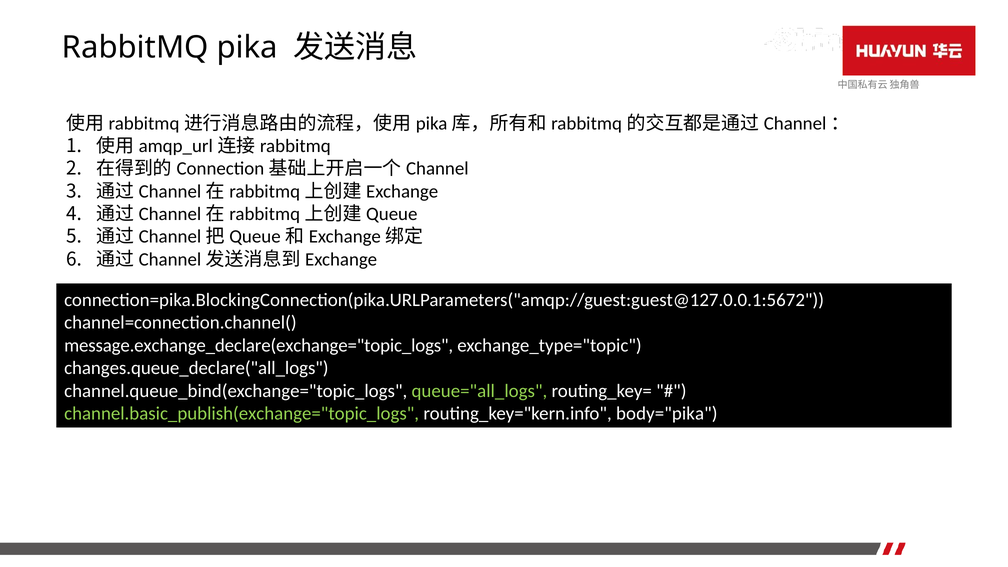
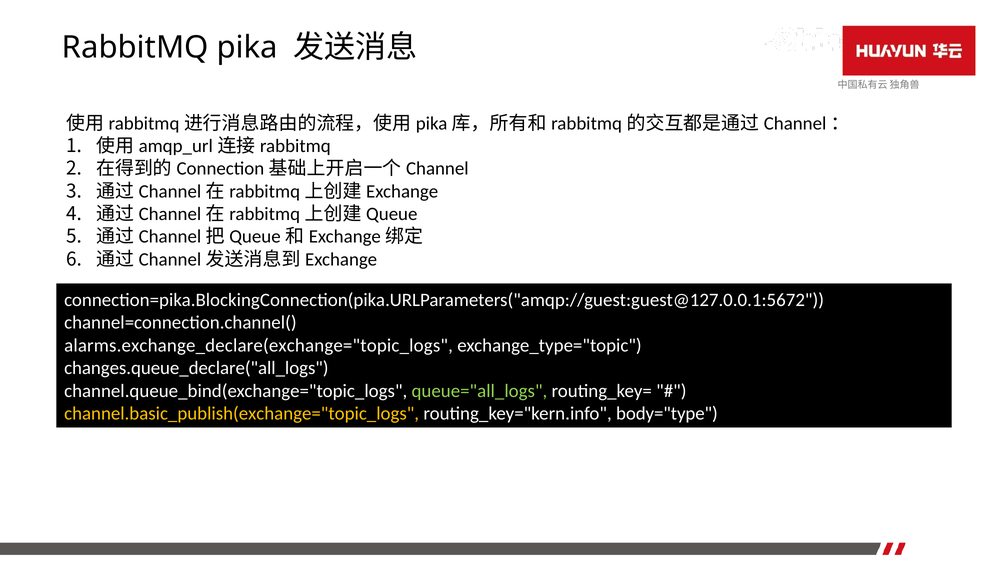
message.exchange_declare(exchange="topic_logs: message.exchange_declare(exchange="topic_logs -> alarms.exchange_declare(exchange="topic_logs (259, 345)
channel.basic_publish(exchange="topic_logs colour: light green -> yellow (242, 413)
body="pika: body="pika -> body="type (667, 413)
